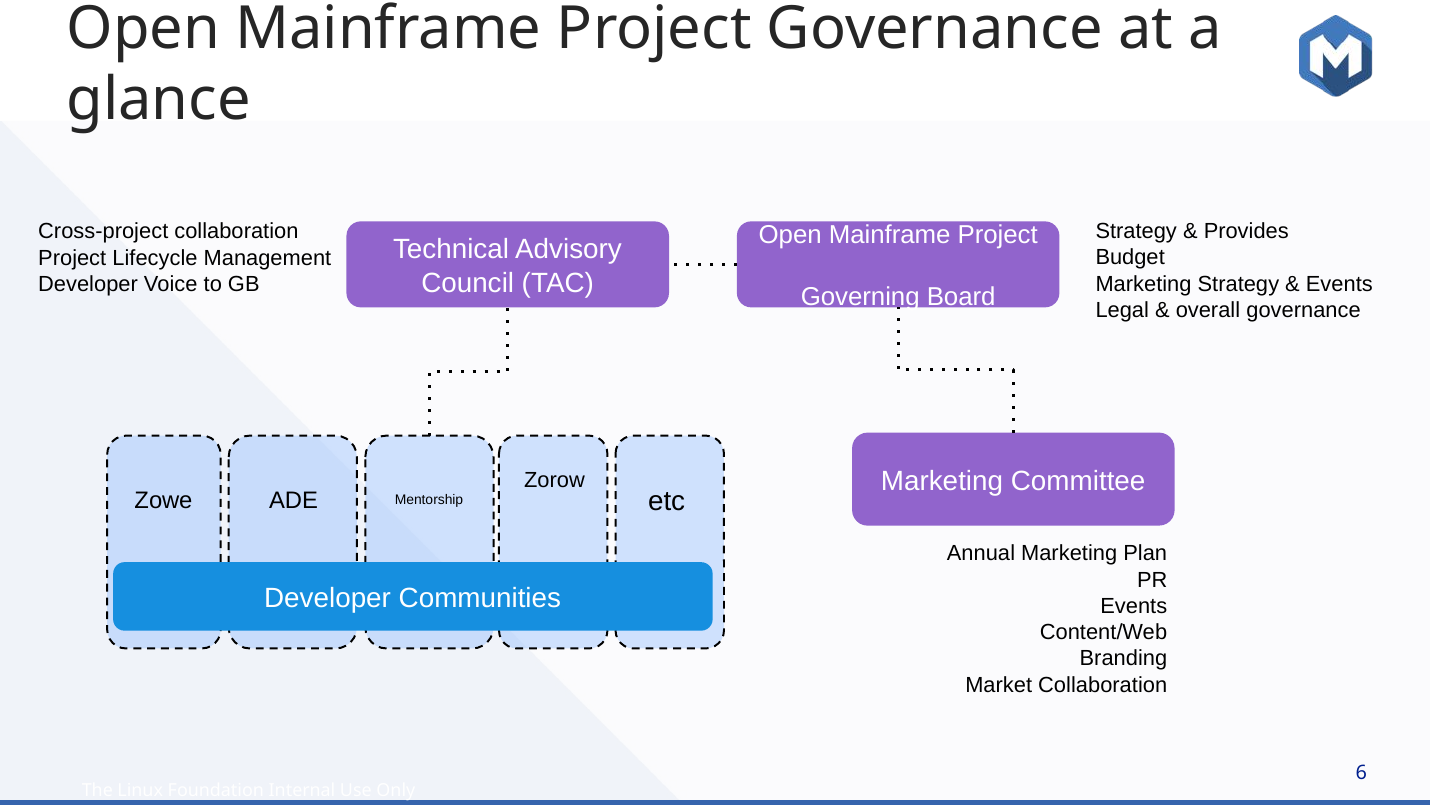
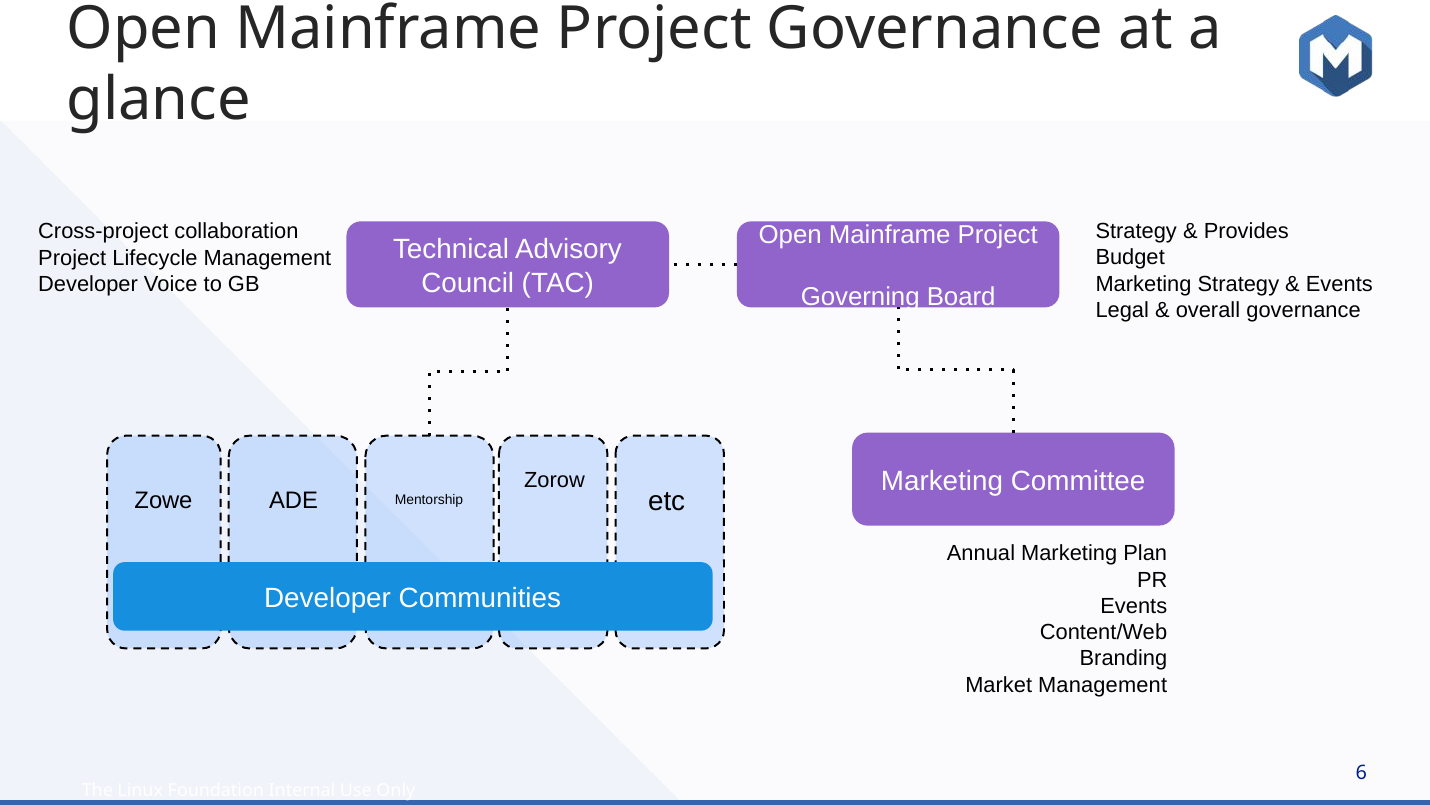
Market Collaboration: Collaboration -> Management (1103, 684)
